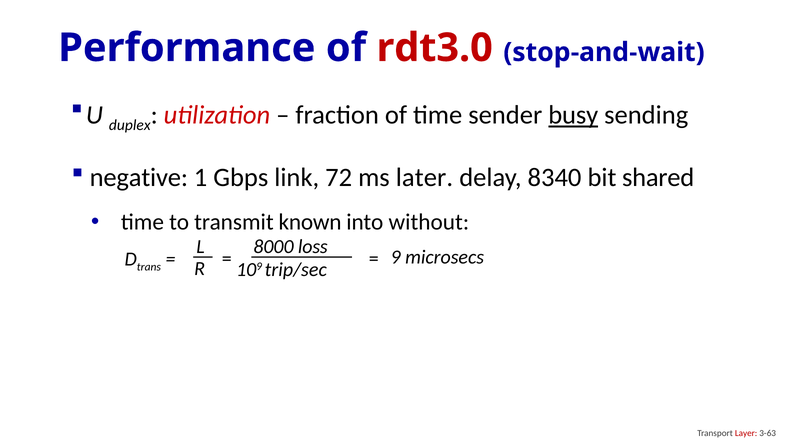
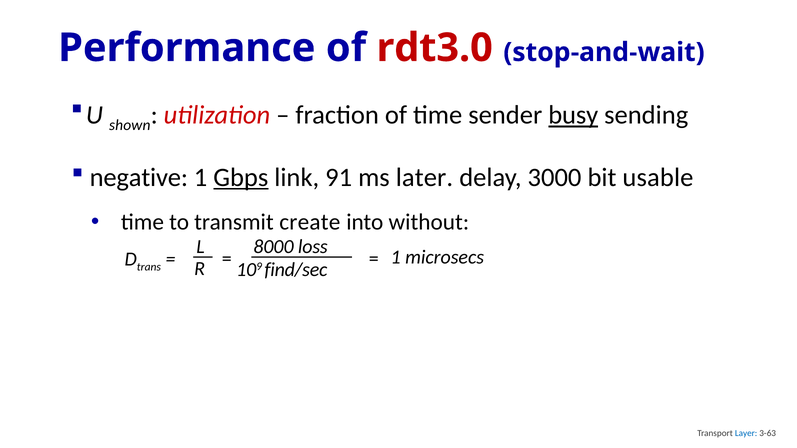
duplex: duplex -> shown (130, 125)
Gbps underline: none -> present (241, 177)
72: 72 -> 91 (339, 177)
8340: 8340 -> 3000 (555, 177)
shared: shared -> usable (658, 177)
known: known -> create (310, 222)
9: 9 -> 1 (396, 257)
trip/sec: trip/sec -> find/sec (296, 270)
Layer colour: red -> blue (746, 434)
